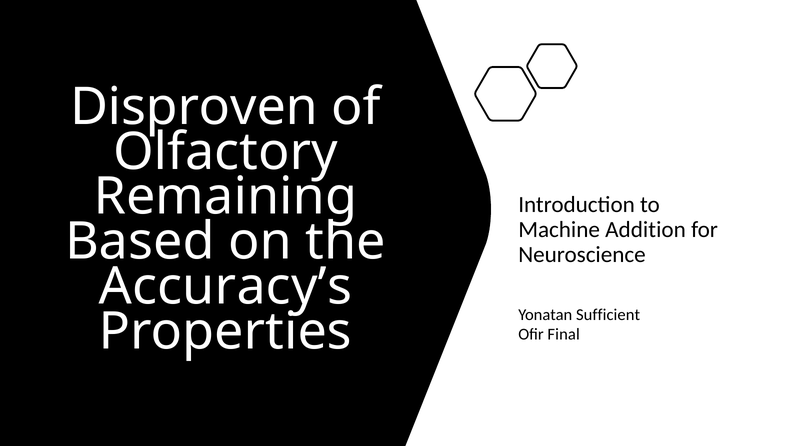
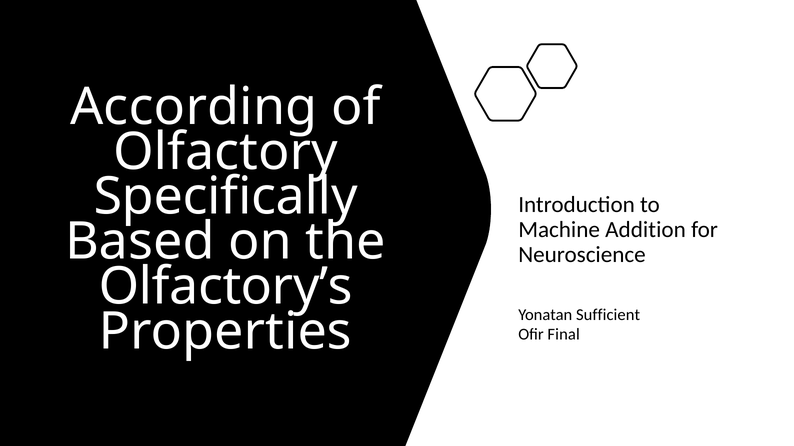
Disproven: Disproven -> According (194, 107)
Remaining: Remaining -> Specifically (226, 197)
Accuracy’s: Accuracy’s -> Olfactory’s (226, 287)
